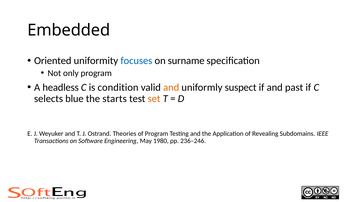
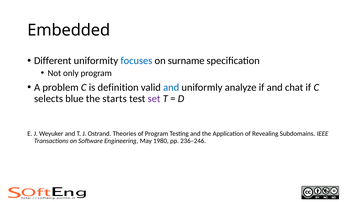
Oriented: Oriented -> Different (53, 61)
headless: headless -> problem (61, 87)
condition: condition -> definition (118, 87)
and colour: orange -> blue (171, 87)
suspect: suspect -> analyze (241, 87)
past: past -> chat (294, 87)
set colour: orange -> purple (154, 99)
